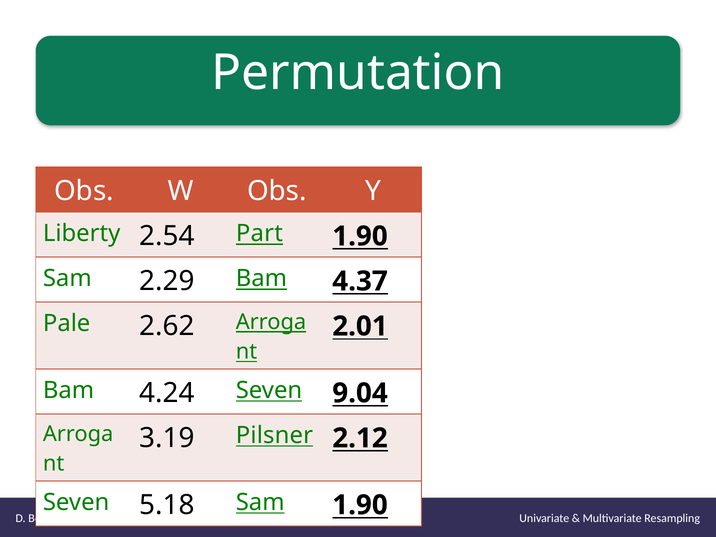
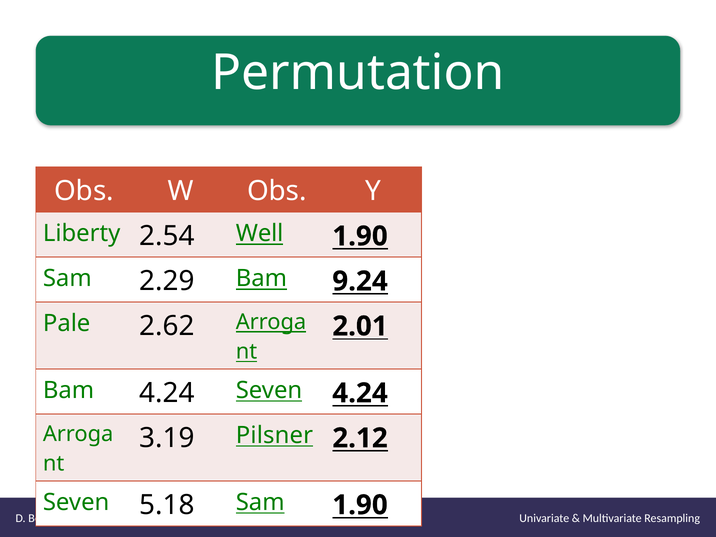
Part: Part -> Well (260, 233)
4.37: 4.37 -> 9.24 (360, 281)
Seven 9.04: 9.04 -> 4.24 (360, 393)
